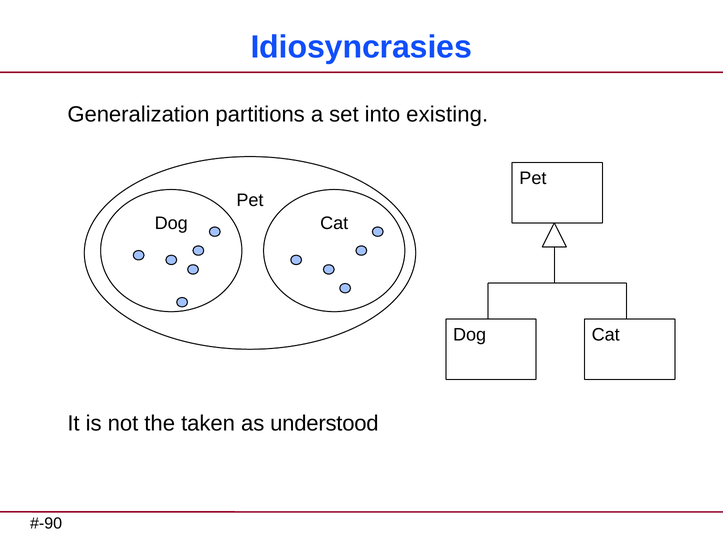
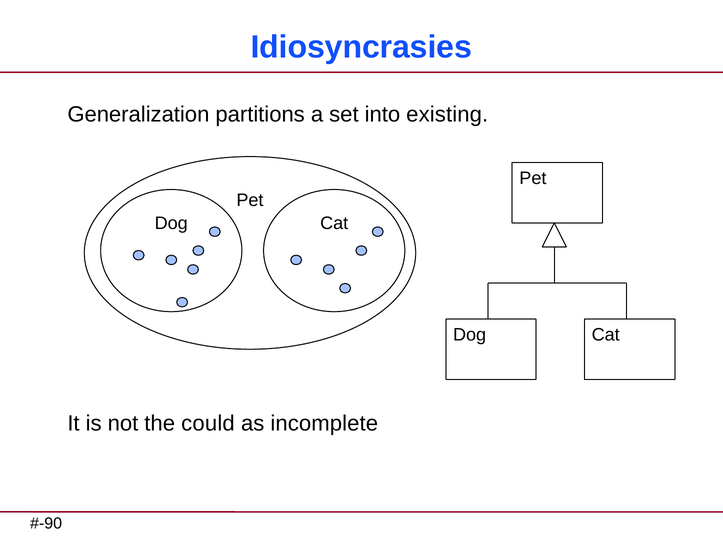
taken: taken -> could (208, 424)
understood: understood -> incomplete (324, 424)
